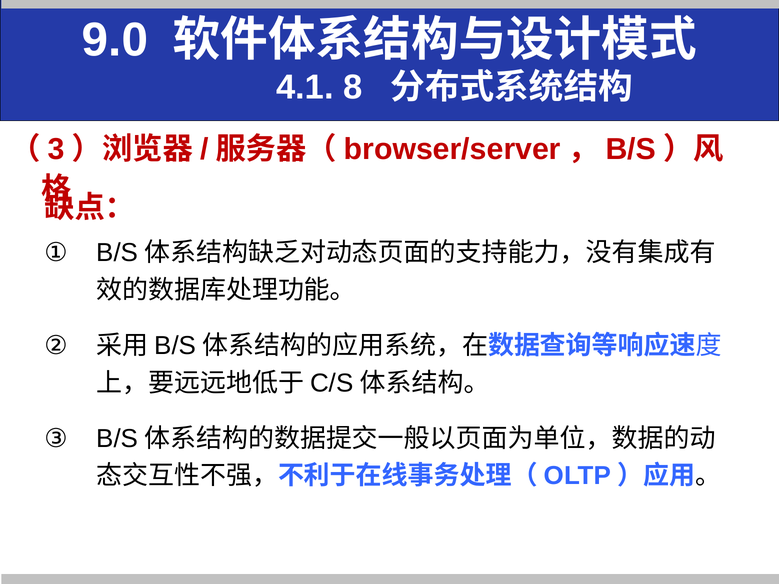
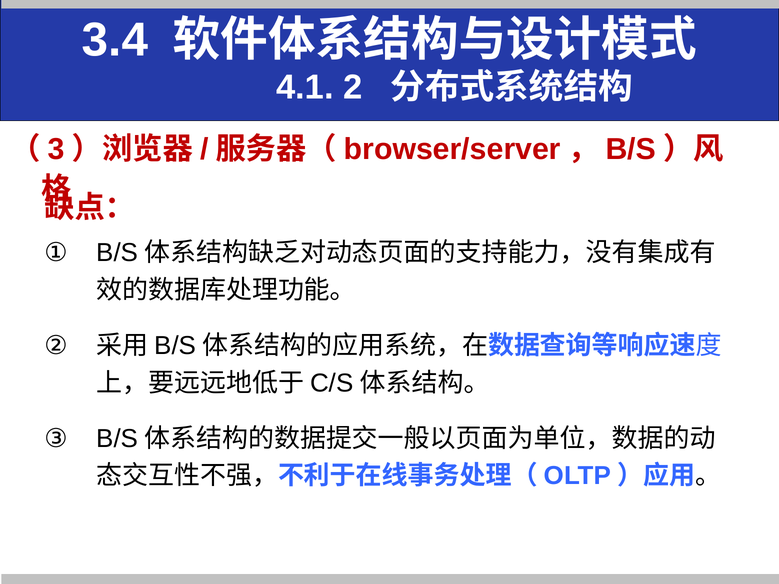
9.0: 9.0 -> 3.4 (115, 40)
8: 8 -> 2 (353, 87)
